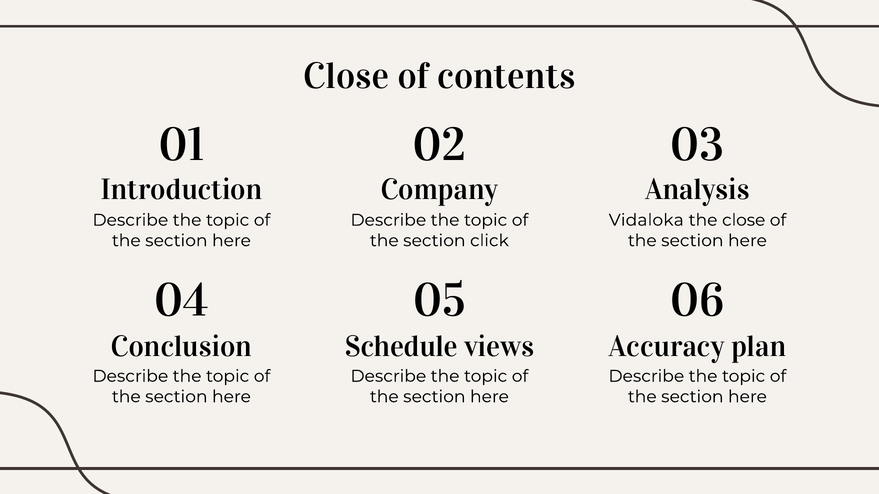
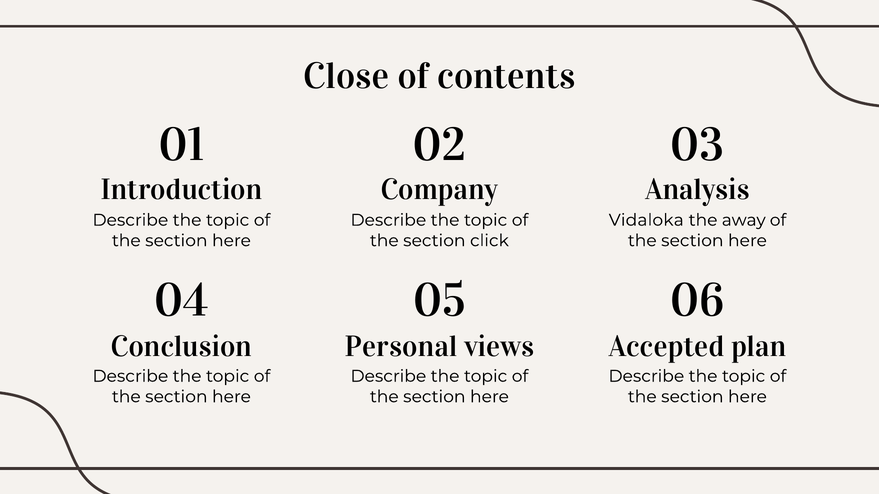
the close: close -> away (744, 220)
Schedule: Schedule -> Personal (401, 347)
Accuracy: Accuracy -> Accepted (667, 347)
